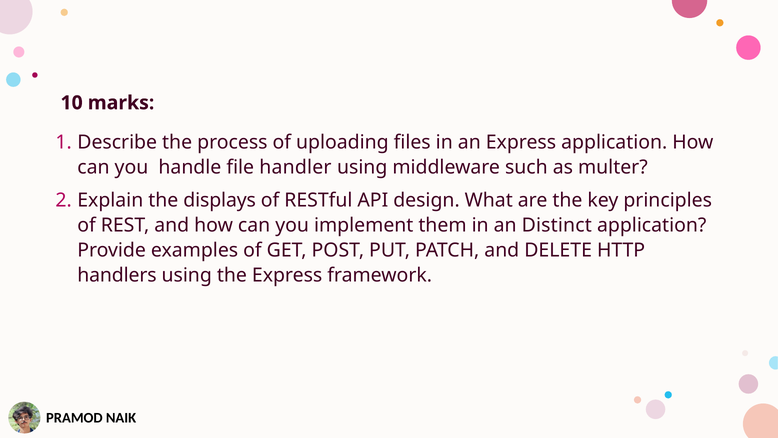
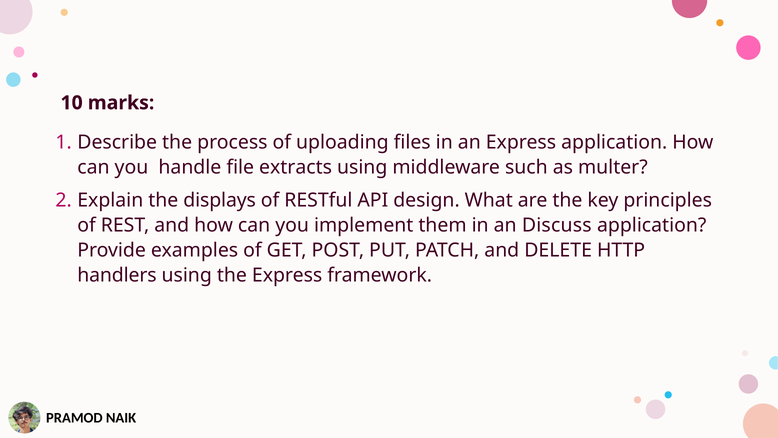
handler: handler -> extracts (296, 167)
Distinct: Distinct -> Discuss (557, 225)
